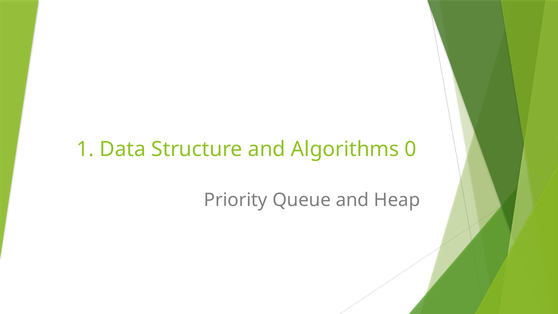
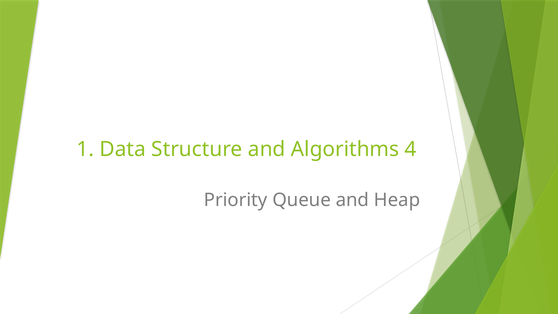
0: 0 -> 4 (411, 149)
